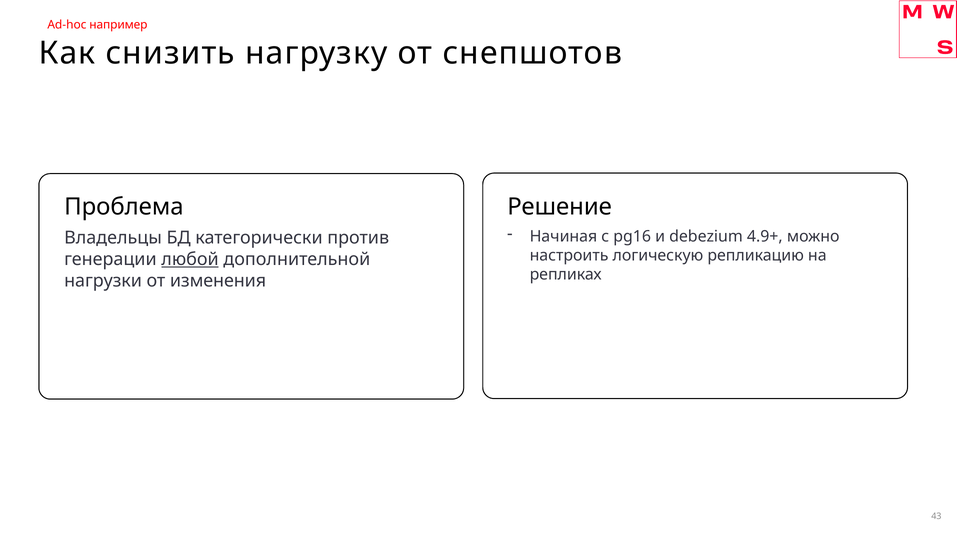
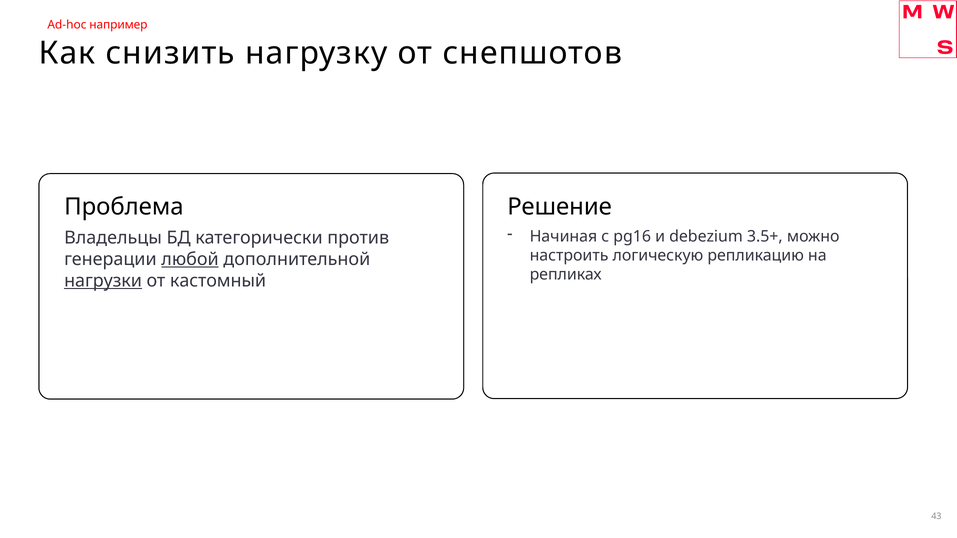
4.9+: 4.9+ -> 3.5+ (765, 237)
нагрузки underline: none -> present (103, 281)
изменения: изменения -> кастомный (218, 281)
